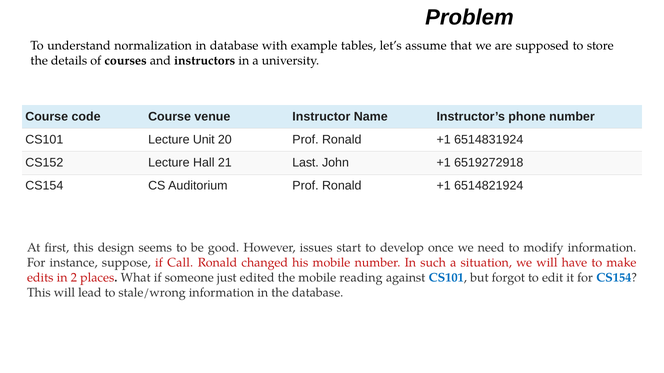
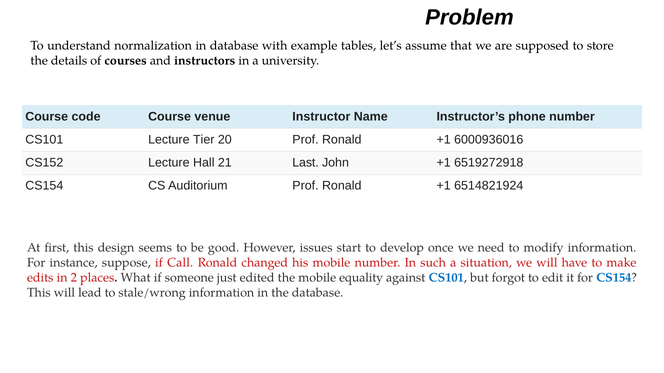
Unit: Unit -> Tier (204, 140)
6514831924: 6514831924 -> 6000936016 (489, 140)
reading: reading -> equality (361, 278)
